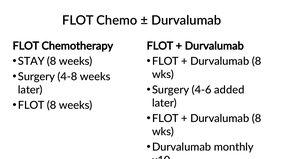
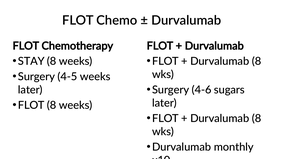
4-8: 4-8 -> 4-5 (67, 77)
added: added -> sugars (229, 90)
